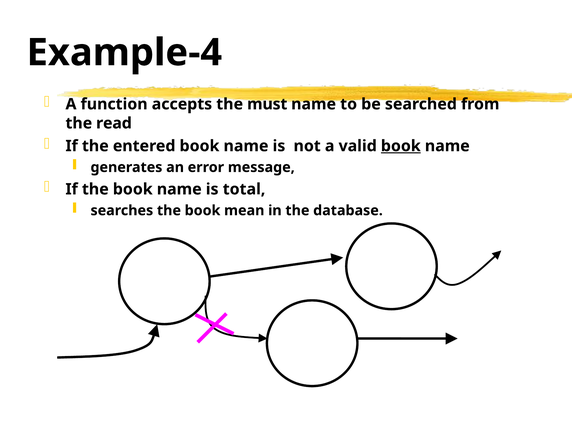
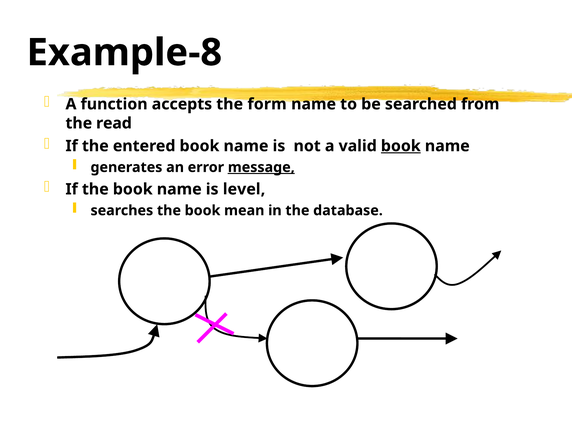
Example-4: Example-4 -> Example-8 (124, 53)
must: must -> form (267, 104)
message underline: none -> present (261, 167)
total: total -> level (244, 189)
